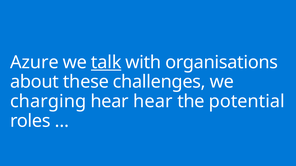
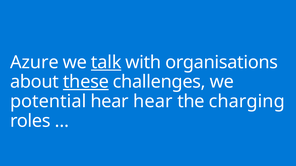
these underline: none -> present (86, 82)
charging: charging -> potential (48, 102)
potential: potential -> charging (247, 102)
